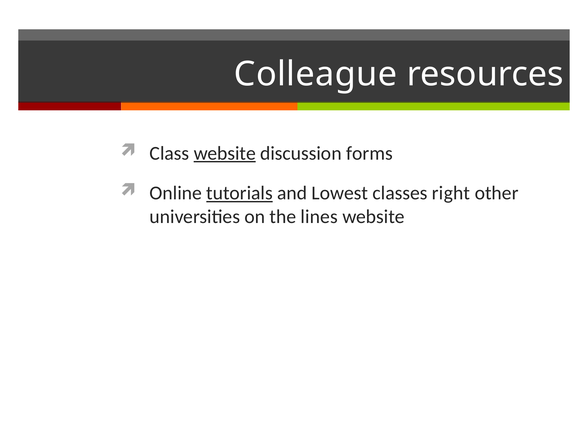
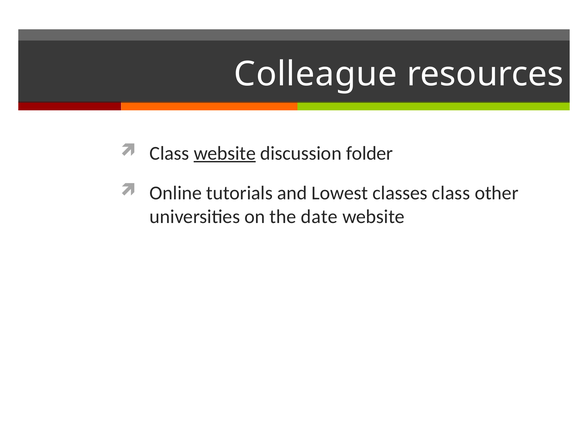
forms: forms -> folder (370, 153)
tutorials underline: present -> none (240, 193)
classes right: right -> class (451, 193)
lines: lines -> date (319, 217)
